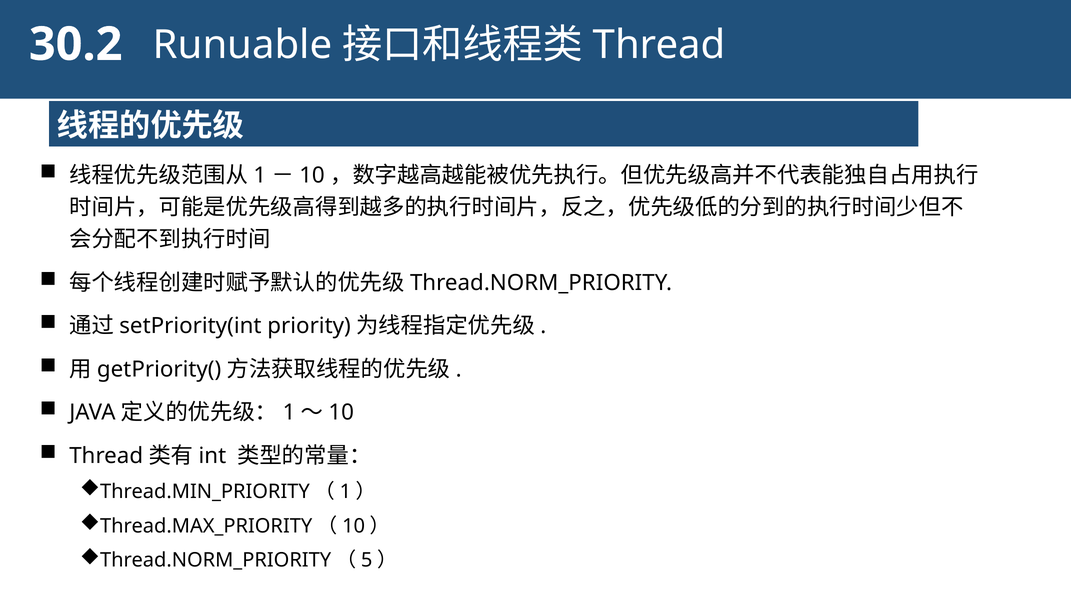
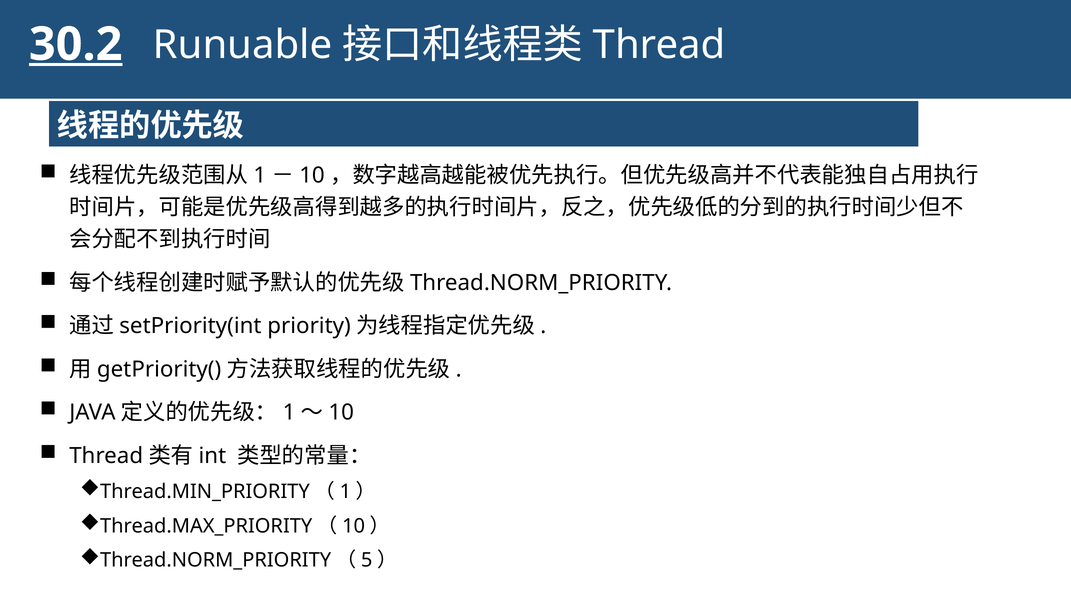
30.2 underline: none -> present (76, 44)
